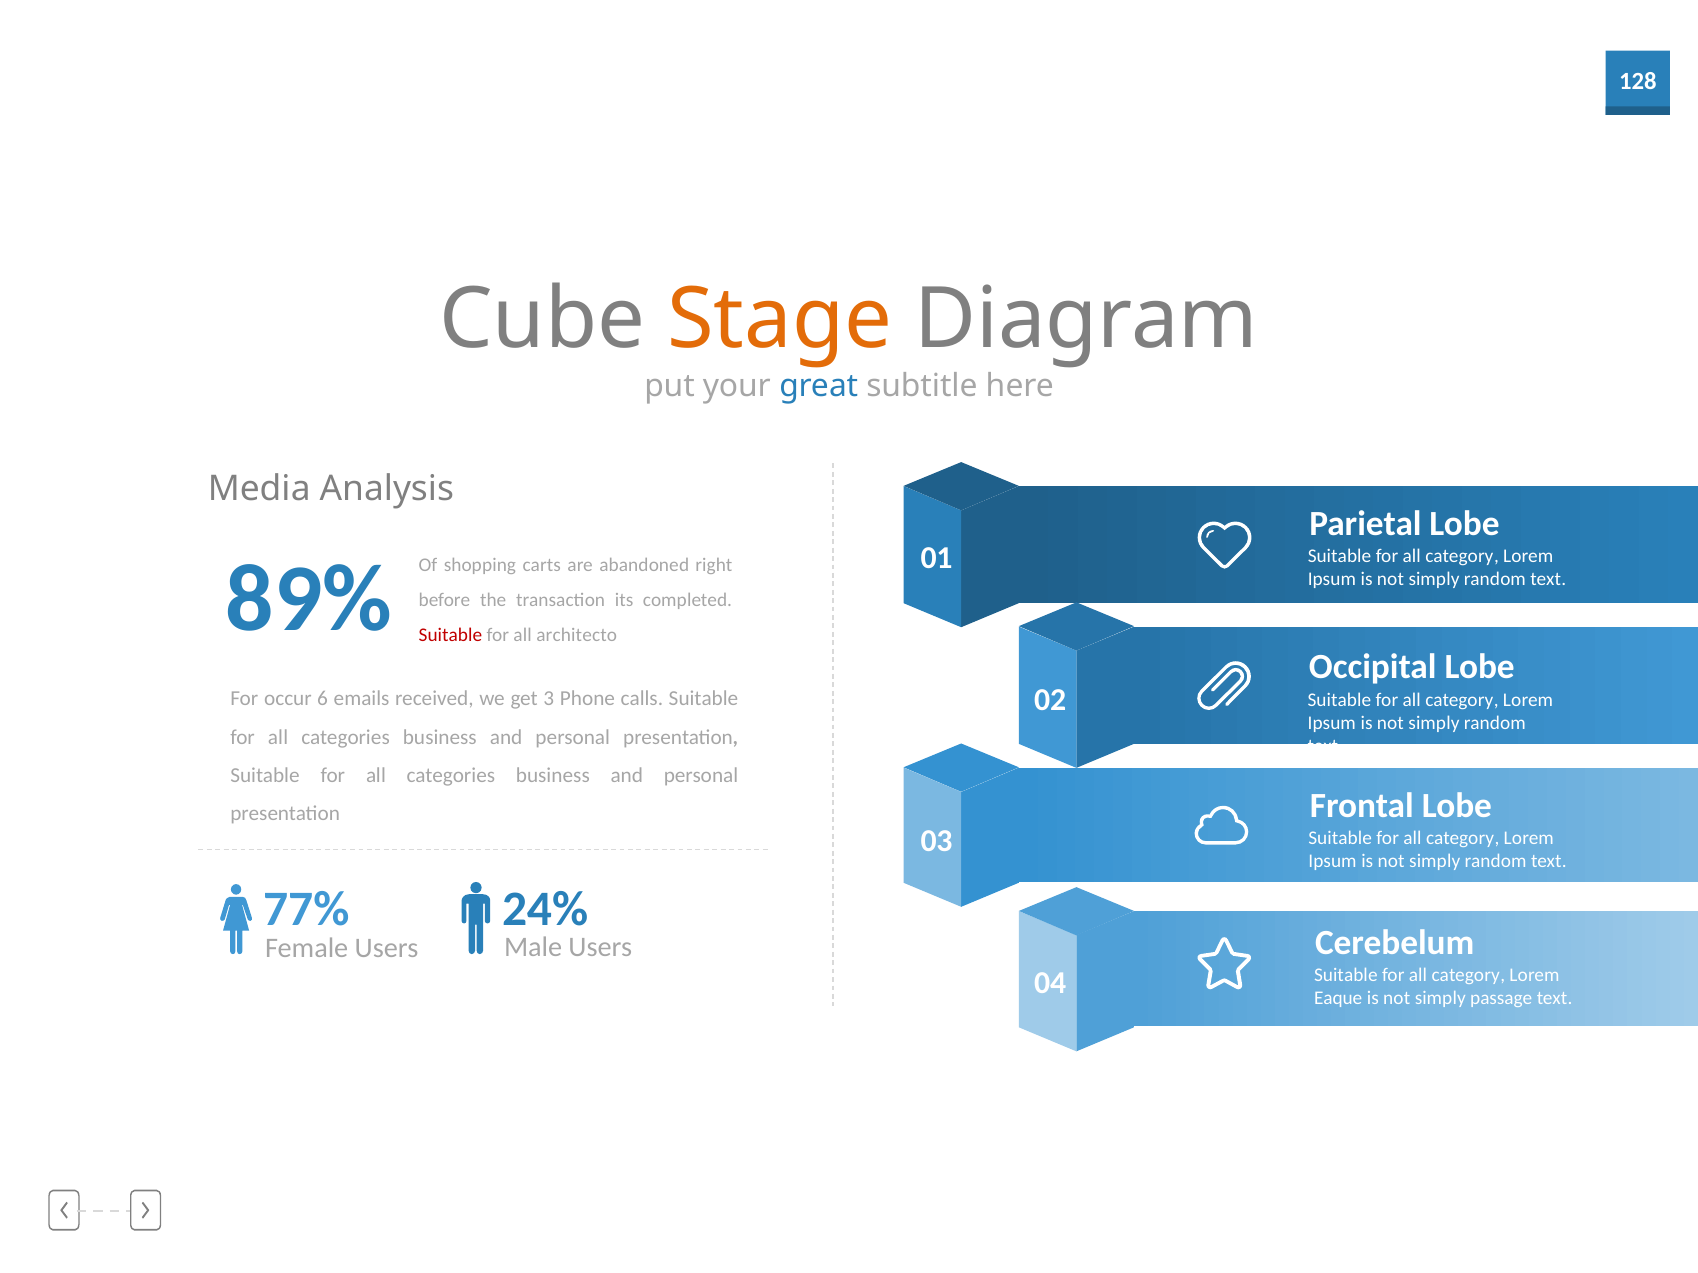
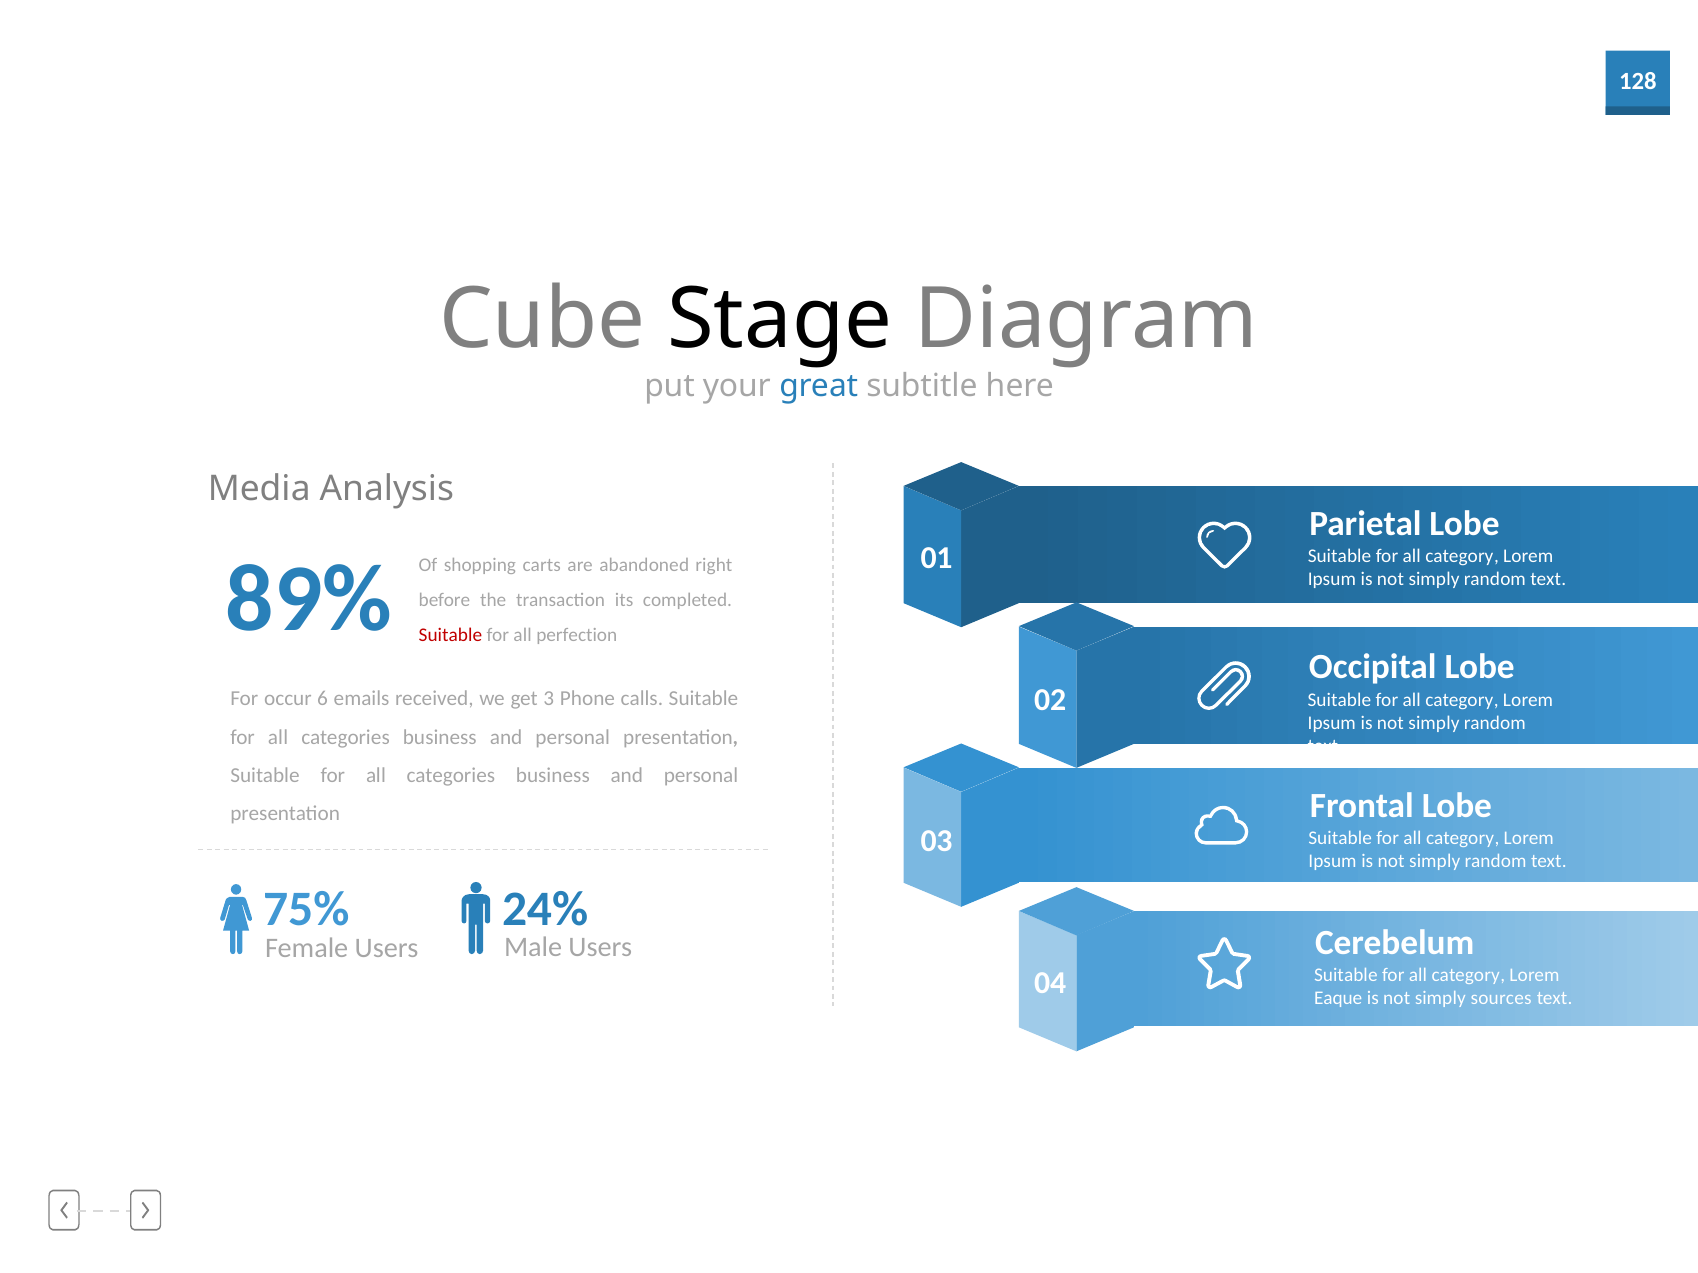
Stage colour: orange -> black (780, 319)
architecto: architecto -> perfection (577, 635)
77%: 77% -> 75% (306, 909)
passage: passage -> sources (1501, 999)
